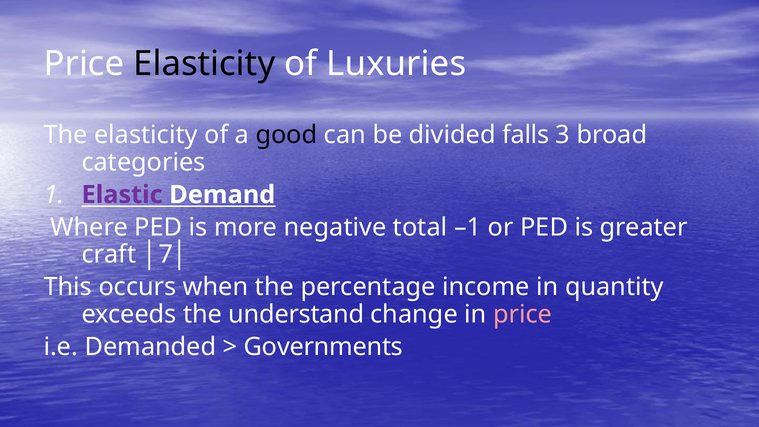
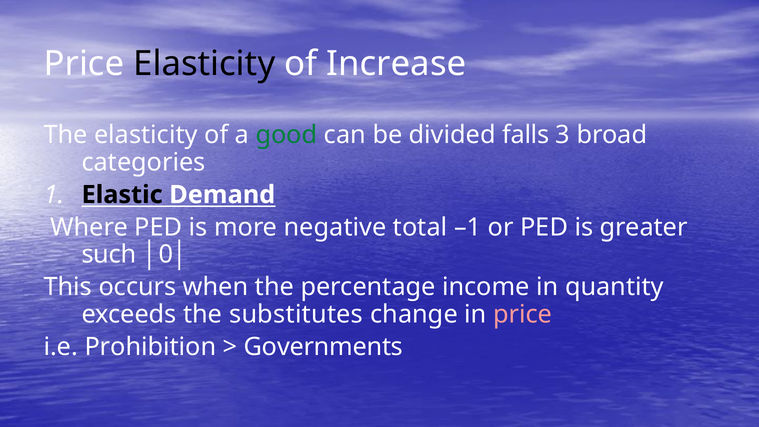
Luxuries: Luxuries -> Increase (396, 64)
good colour: black -> green (286, 135)
Elastic colour: purple -> black (122, 195)
craft: craft -> such (109, 254)
7: 7 -> 0 (166, 254)
understand: understand -> substitutes (296, 314)
Demanded: Demanded -> Prohibition (150, 347)
